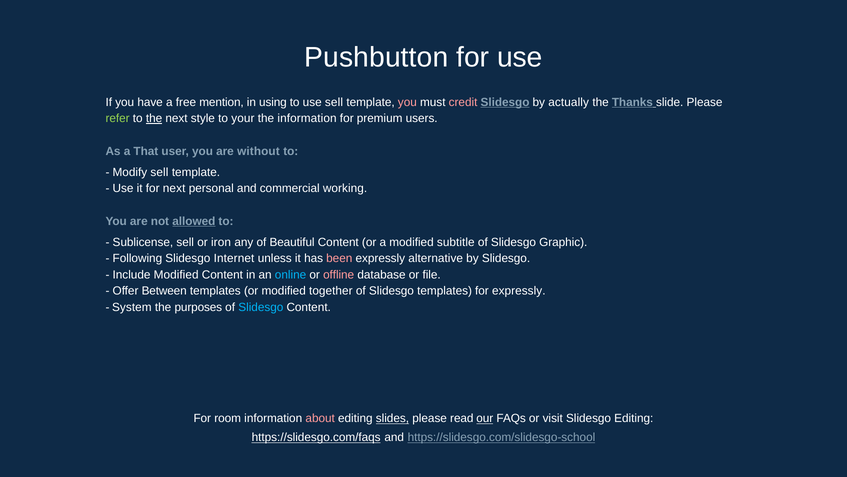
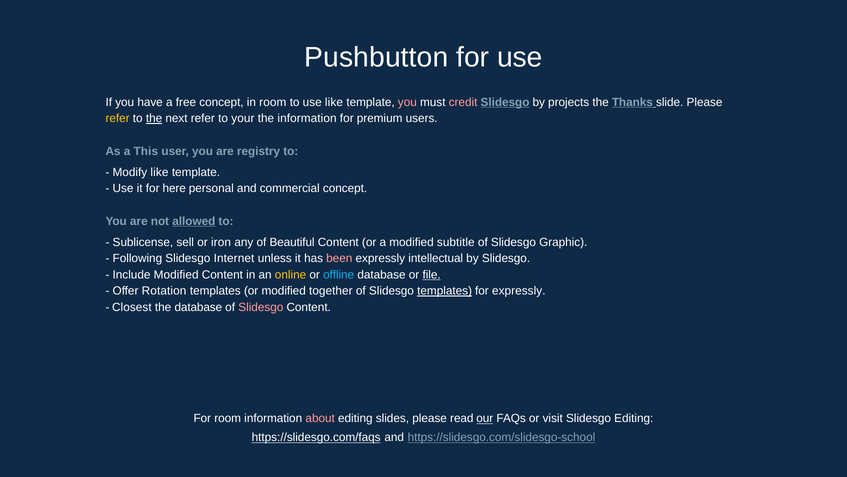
free mention: mention -> concept (221, 102)
in using: using -> room (273, 102)
use sell: sell -> like (334, 102)
actually: actually -> projects (569, 102)
refer colour: light green -> yellow (118, 118)
next style: style -> refer (203, 118)
That: That -> This (146, 151)
without: without -> registry (259, 151)
Modify sell: sell -> like (159, 172)
for next: next -> here (174, 188)
commercial working: working -> concept (345, 188)
alternative: alternative -> intellectual (436, 258)
online colour: light blue -> yellow (291, 274)
offline colour: pink -> light blue (339, 274)
file underline: none -> present (432, 274)
Between: Between -> Rotation (164, 291)
templates underline: none -> present (445, 291)
System: System -> Closest (132, 307)
the purposes: purposes -> database (198, 307)
Slidesgo colour: light blue -> pink (261, 307)
slides underline: present -> none (392, 418)
